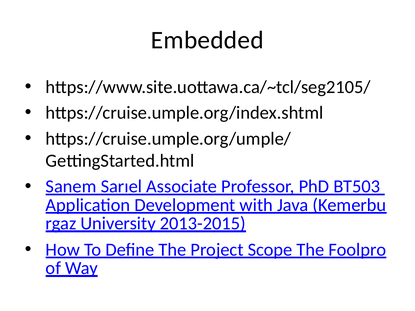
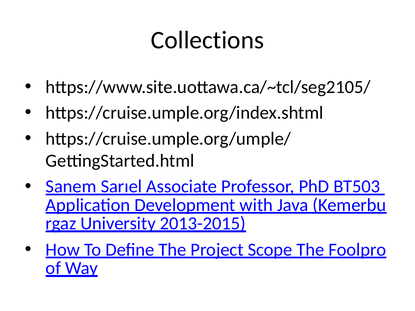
Embedded: Embedded -> Collections (207, 40)
